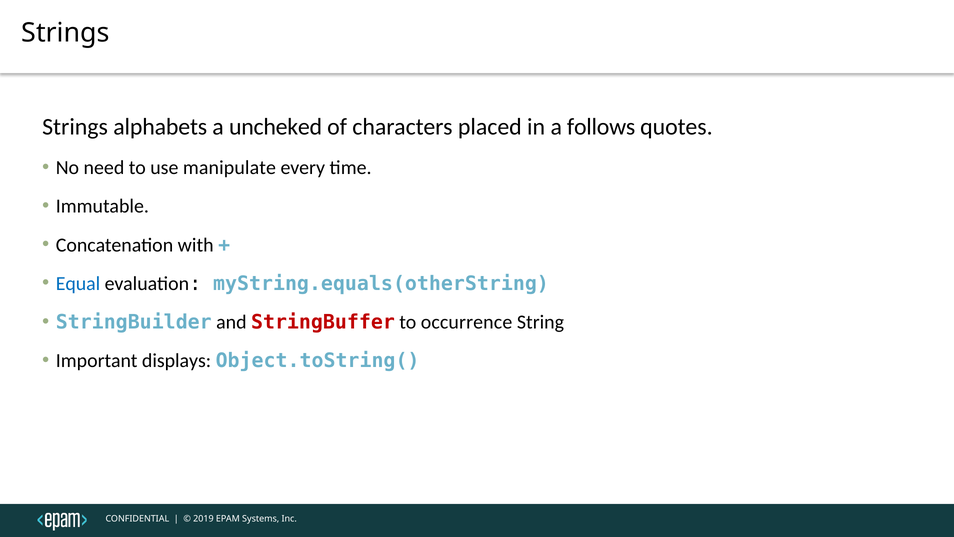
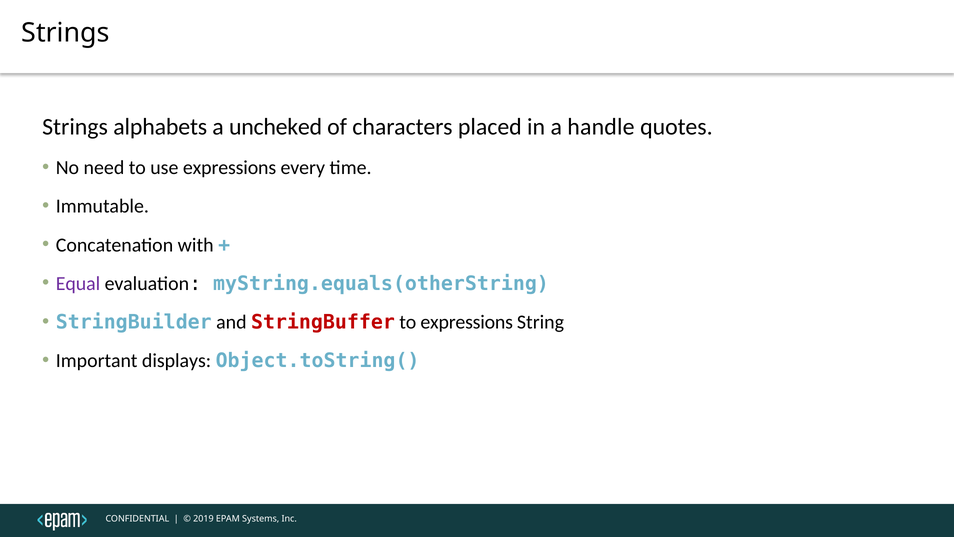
follows: follows -> handle (601, 127)
use manipulate: manipulate -> expressions (230, 168)
Equal colour: blue -> purple (78, 283)
to occurrence: occurrence -> expressions (467, 322)
